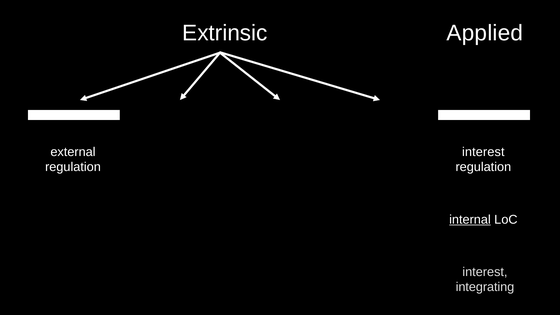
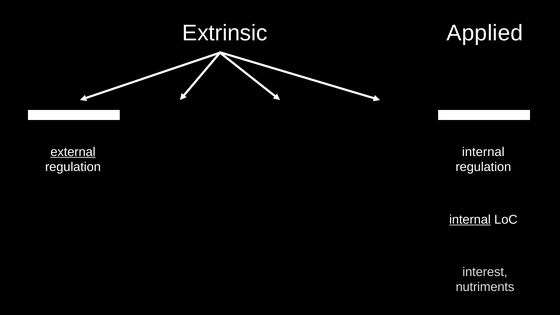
external underline: none -> present (73, 152)
interest: interest -> internal (483, 152)
integrating: integrating -> nutriments (485, 287)
